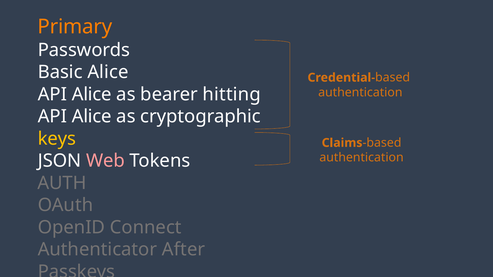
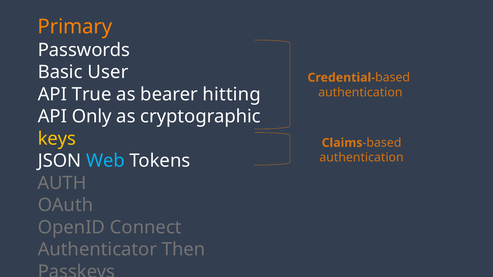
Basic Alice: Alice -> User (108, 72)
Alice: Alice -> True (92, 94)
Alice: Alice -> Only (92, 117)
Web colour: pink -> light blue (106, 161)
After: After -> Then (184, 250)
